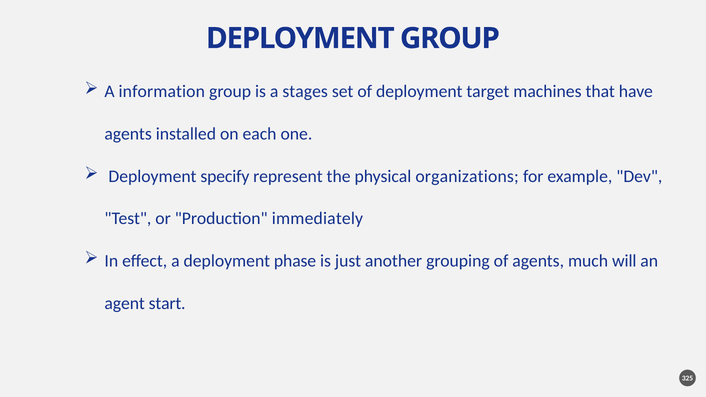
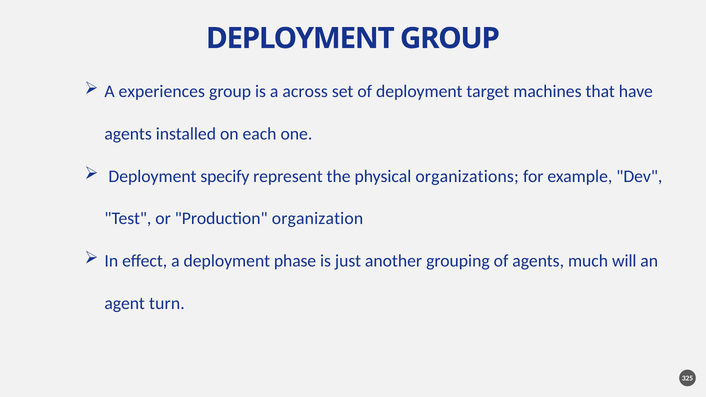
information: information -> experiences (162, 92)
stages: stages -> across (305, 92)
immediately: immediately -> organization (317, 219)
start: start -> turn (167, 303)
